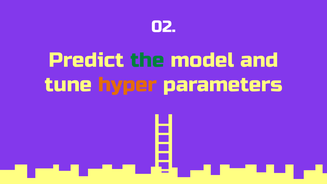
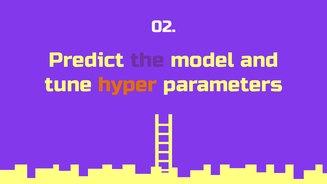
the colour: green -> purple (147, 60)
